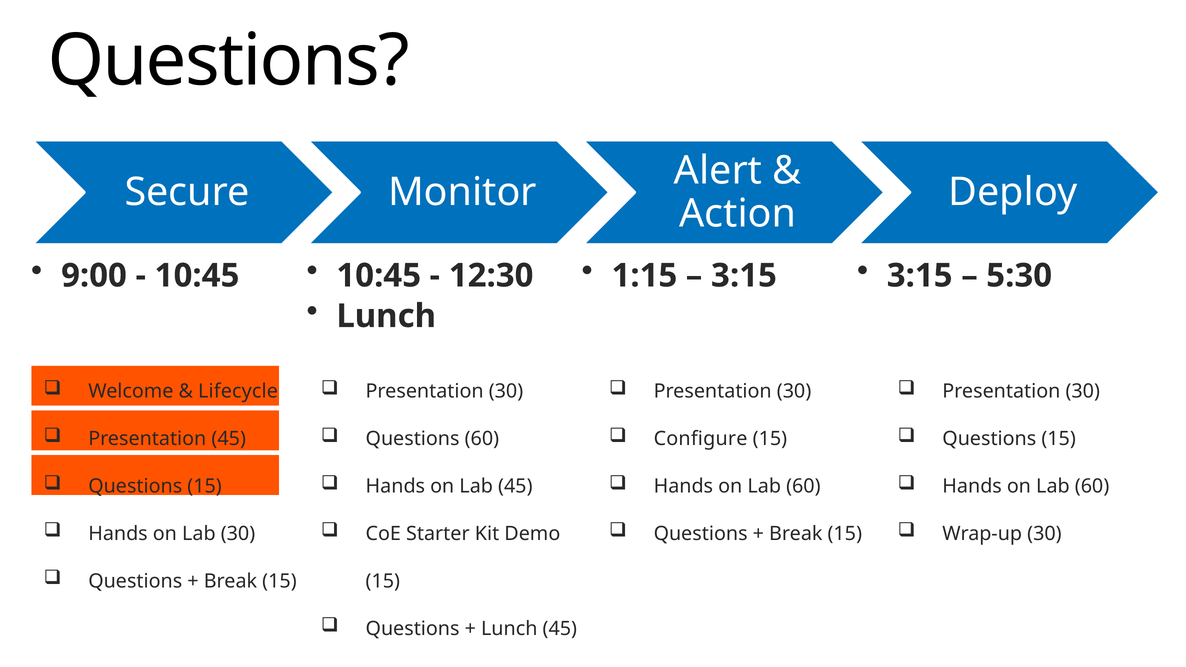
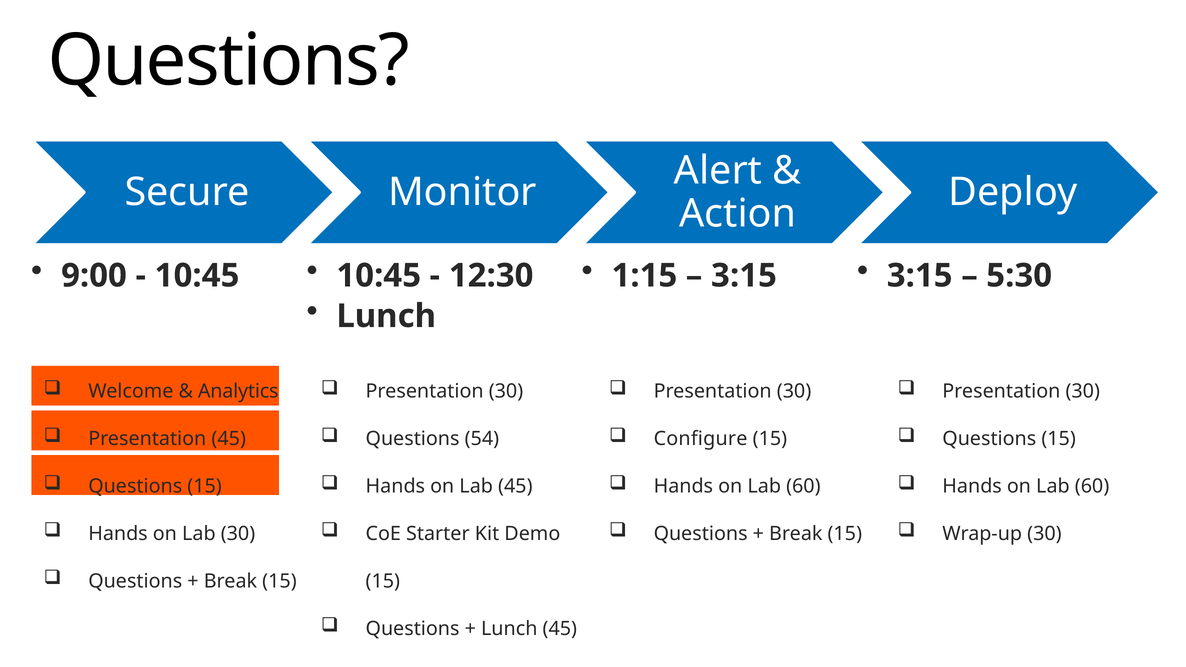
Lifecycle: Lifecycle -> Analytics (238, 391)
Questions 60: 60 -> 54 (482, 439)
